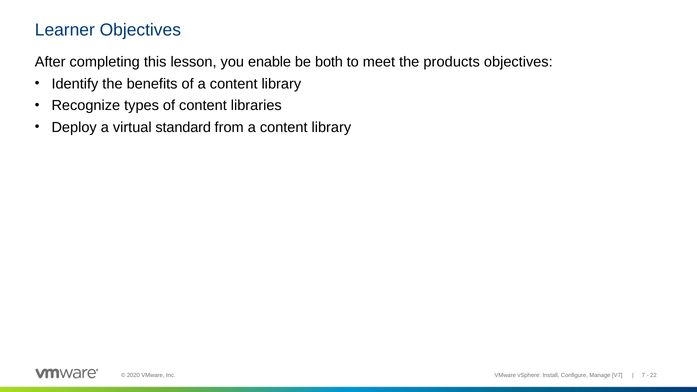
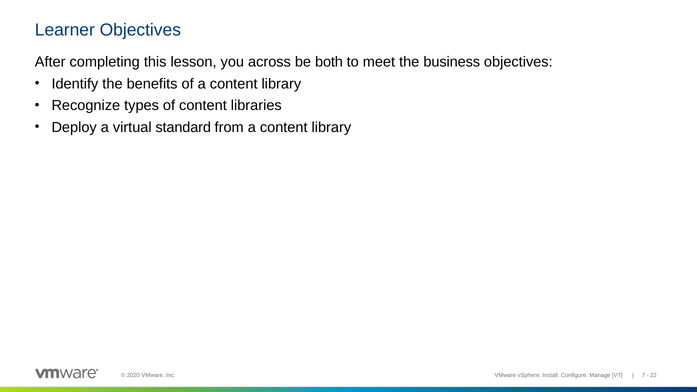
enable: enable -> across (269, 62)
products: products -> business (452, 62)
